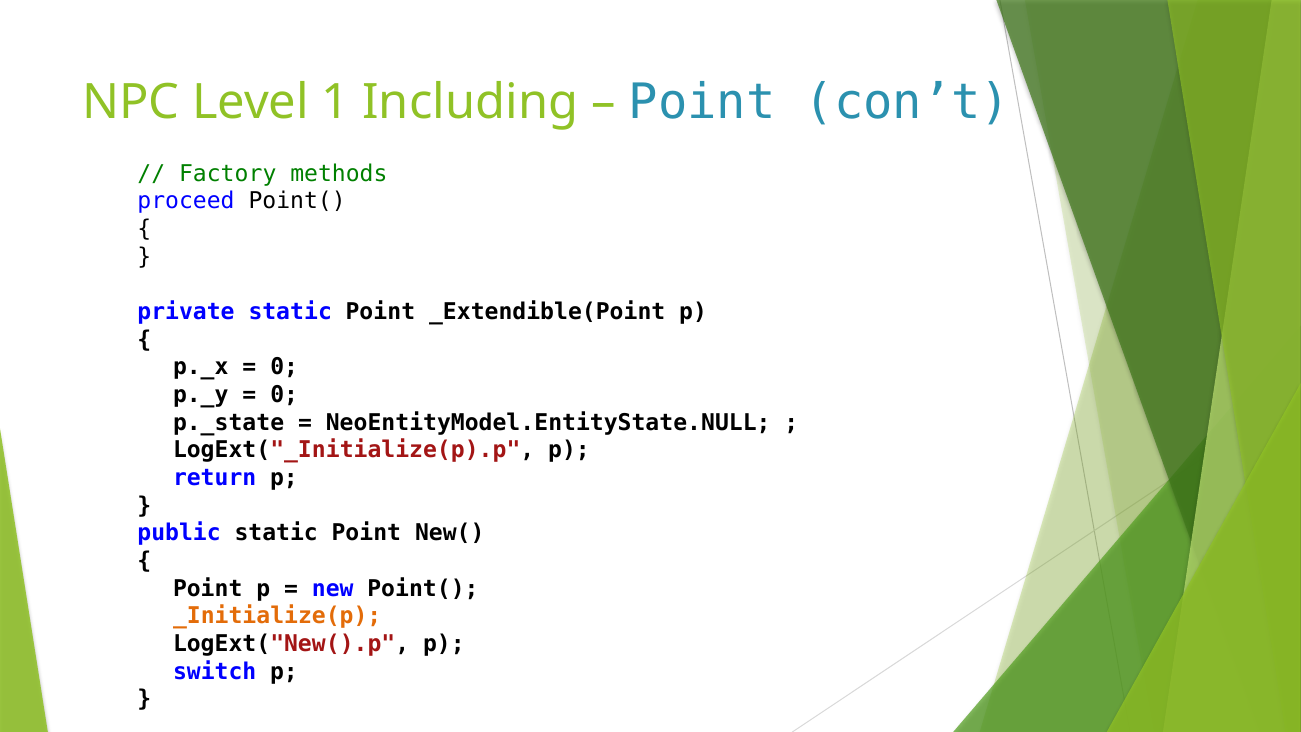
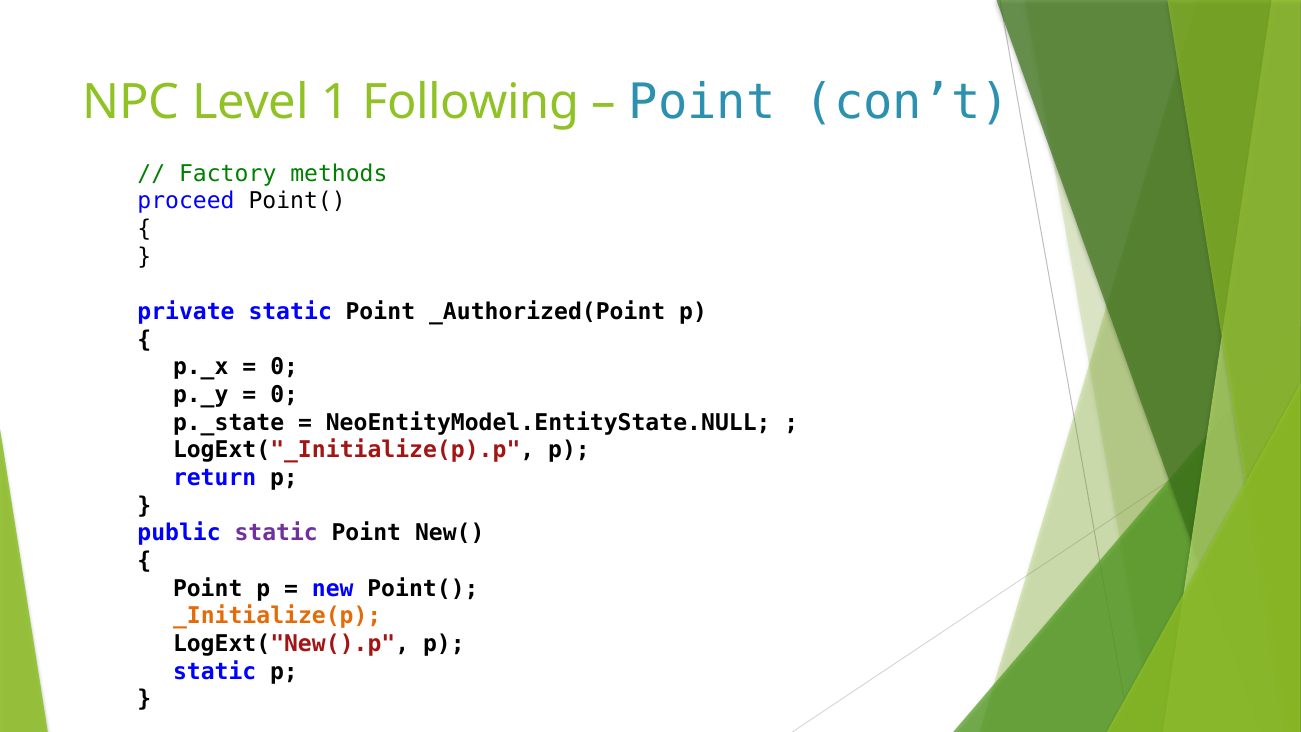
Including: Including -> Following (471, 103)
_Extendible(Point: _Extendible(Point -> _Authorized(Point (547, 312)
static colour: black -> purple (276, 533)
switch: switch -> static (215, 671)
